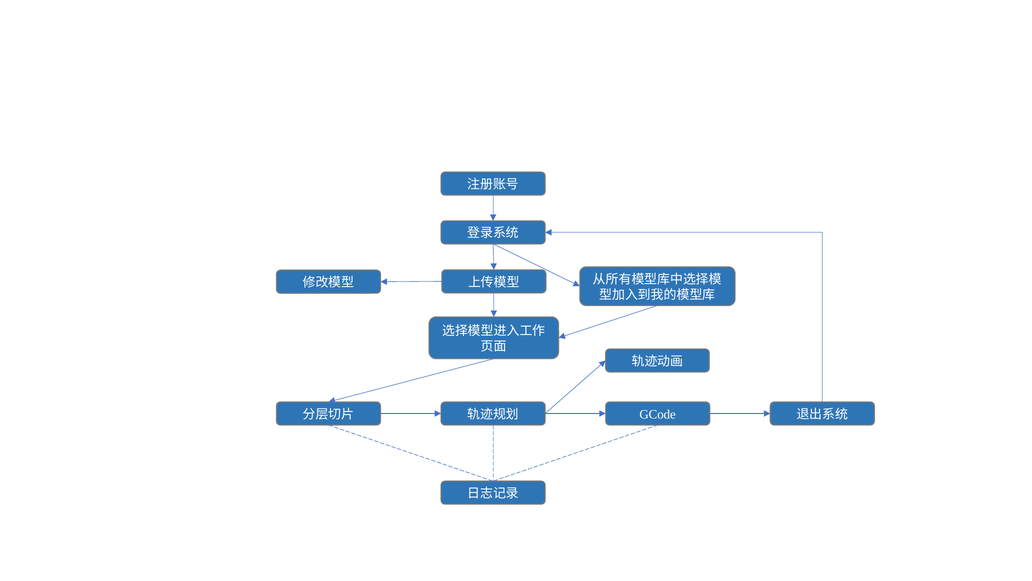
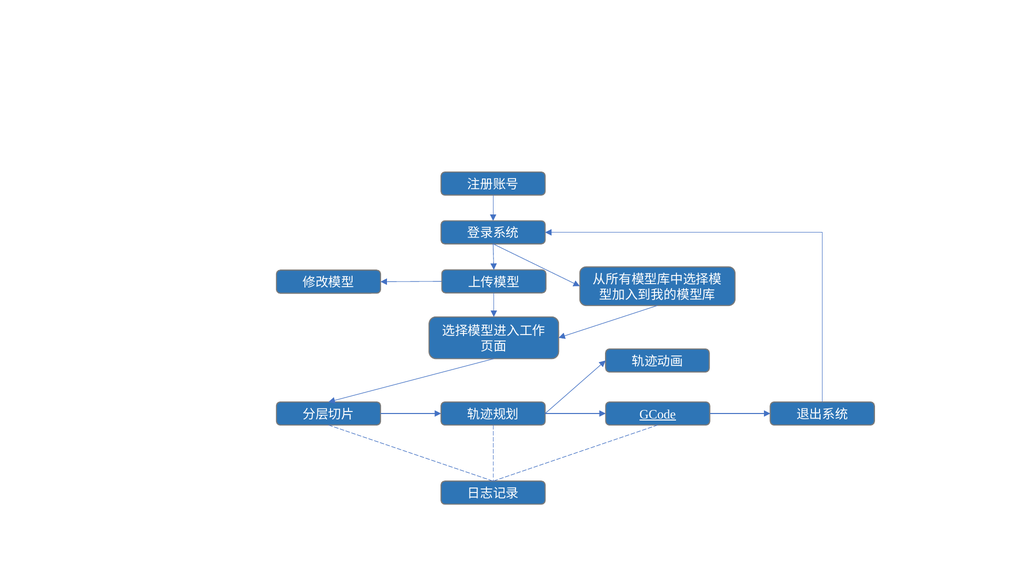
GCode underline: none -> present (658, 414)
